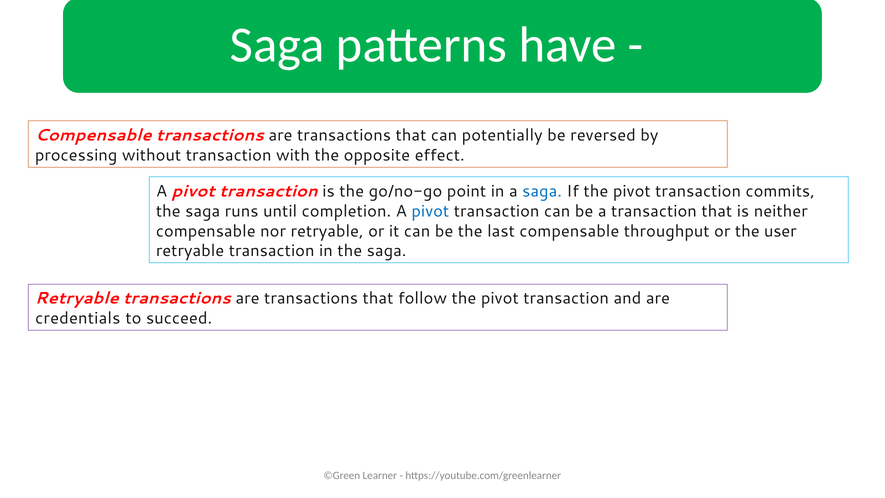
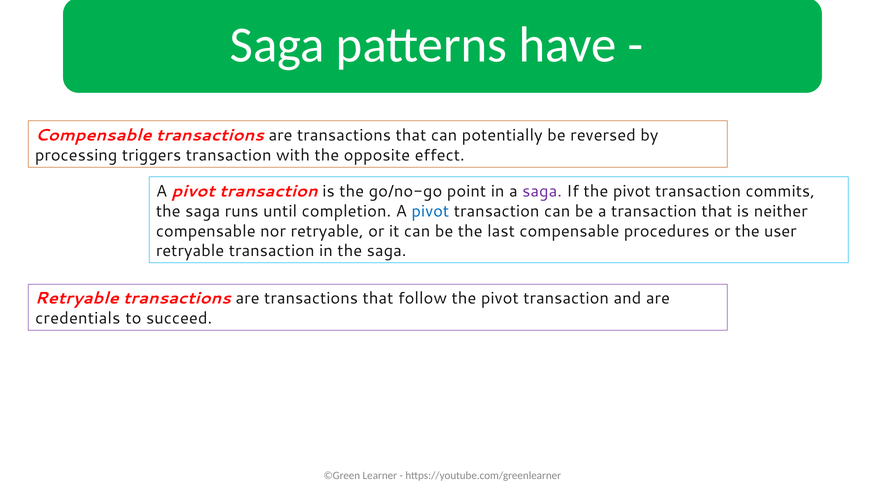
without: without -> triggers (152, 155)
saga colour: blue -> purple (542, 191)
throughput: throughput -> procedures (667, 231)
